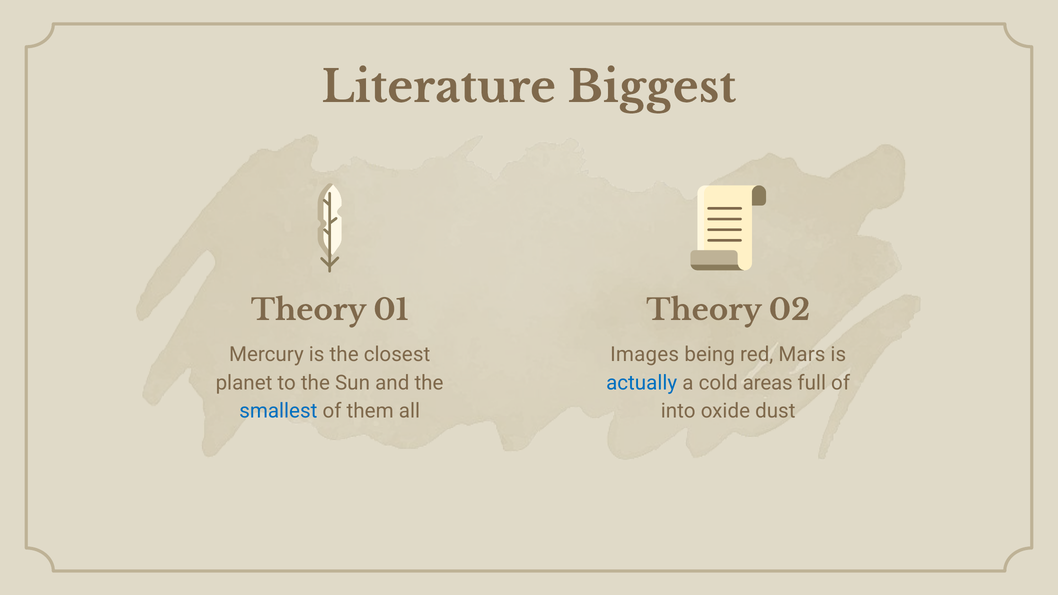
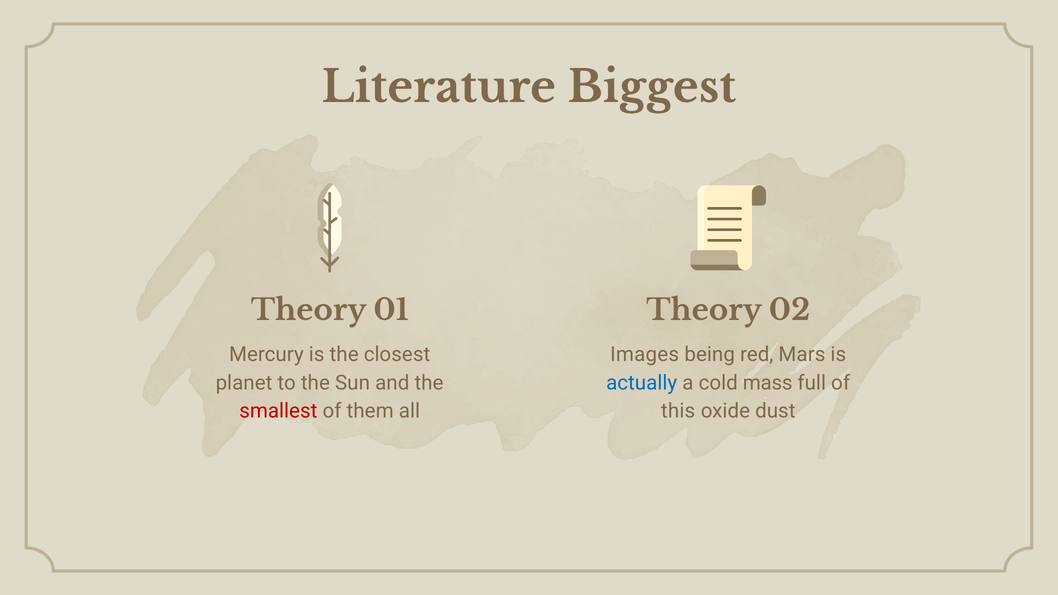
areas: areas -> mass (768, 383)
smallest colour: blue -> red (278, 411)
into: into -> this (678, 411)
